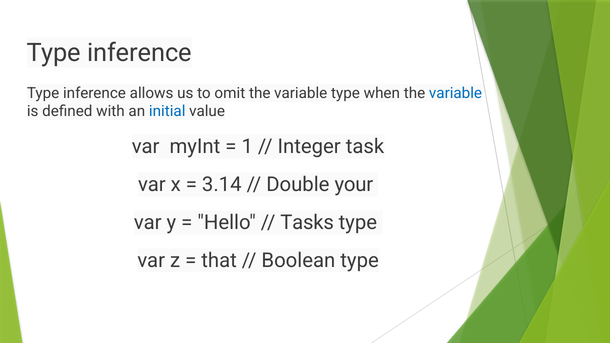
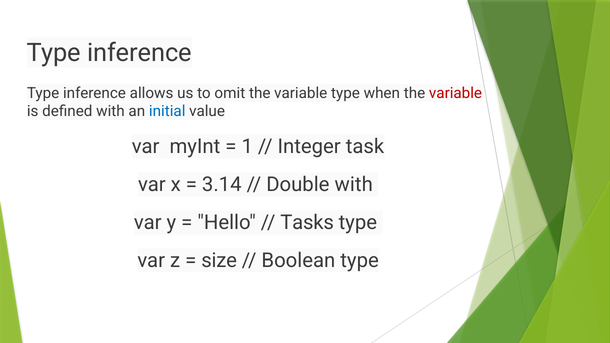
variable colour: blue -> red (456, 93)
Double your: your -> with (354, 185)
that: that -> size (219, 261)
